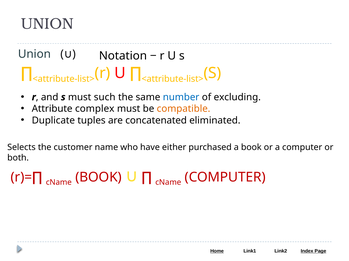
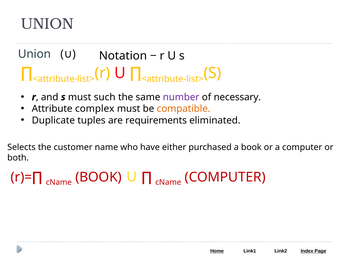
number colour: blue -> purple (181, 97)
excluding: excluding -> necessary (237, 97)
concatenated: concatenated -> requirements (156, 121)
